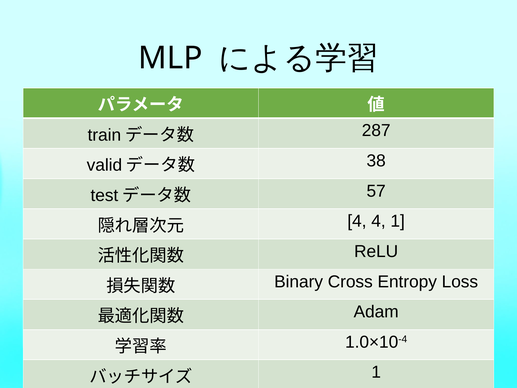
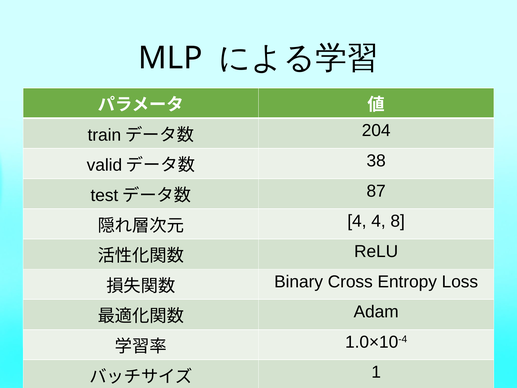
287: 287 -> 204 (376, 131)
57: 57 -> 87 (376, 191)
4 1: 1 -> 8 (398, 221)
